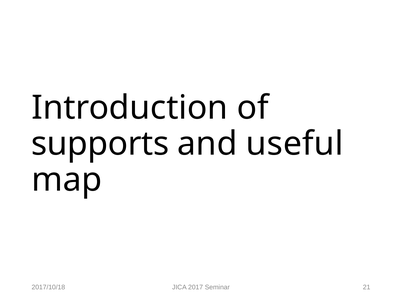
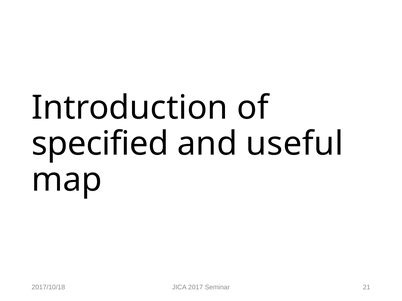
supports: supports -> specified (100, 144)
